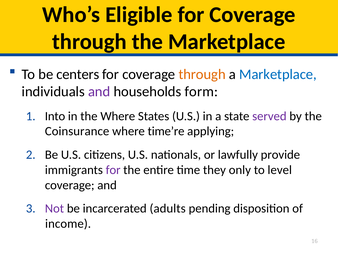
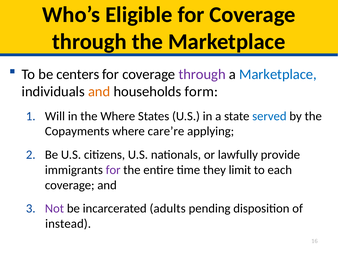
through colour: orange -> purple (202, 74)
and colour: purple -> orange (99, 92)
Into: Into -> Will (55, 116)
served colour: purple -> blue (269, 116)
Coinsurance: Coinsurance -> Copayments (77, 132)
time’re: time’re -> care’re (166, 132)
only: only -> limit (240, 170)
level: level -> each (280, 170)
income: income -> instead (68, 224)
